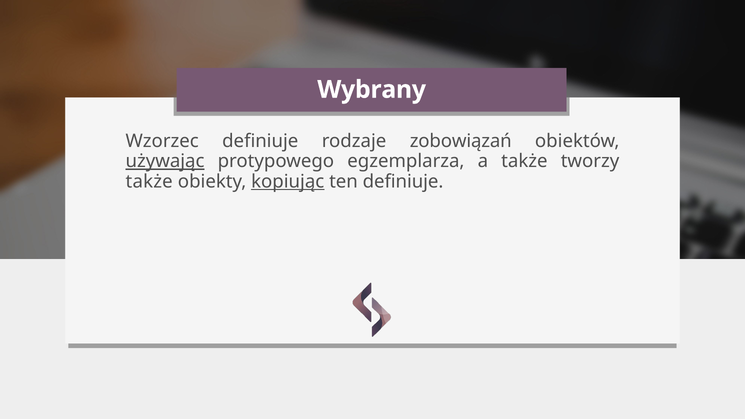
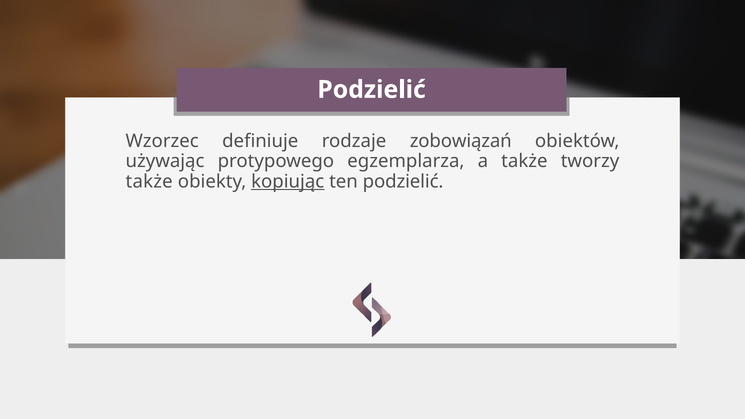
Wybrany: Wybrany -> Podzielić (372, 90)
używając underline: present -> none (165, 161)
ten definiuje: definiuje -> podzielić (403, 181)
